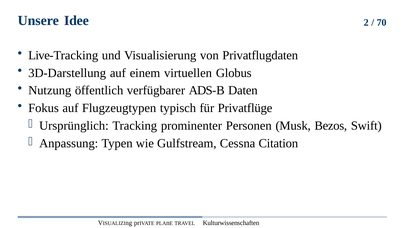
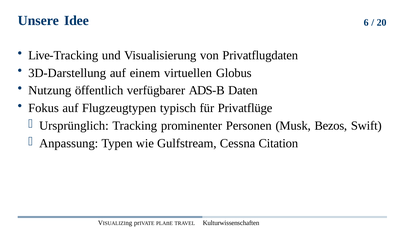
2: 2 -> 6 (366, 23)
70: 70 -> 20 (382, 23)
